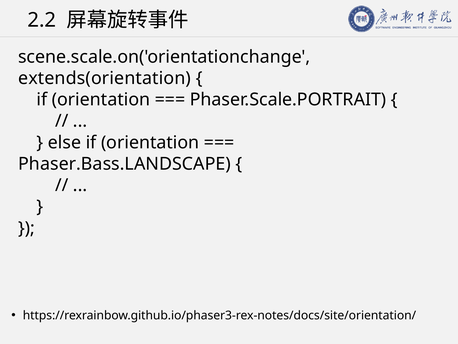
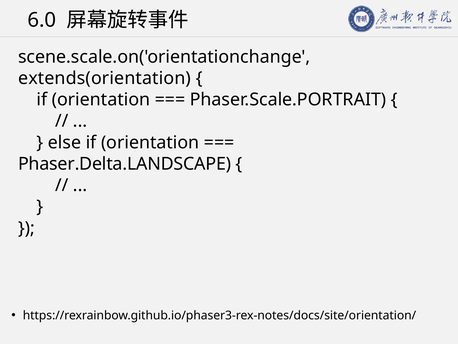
2.2: 2.2 -> 6.0 (42, 20)
Phaser.Bass.LANDSCAPE: Phaser.Bass.LANDSCAPE -> Phaser.Delta.LANDSCAPE (125, 164)
